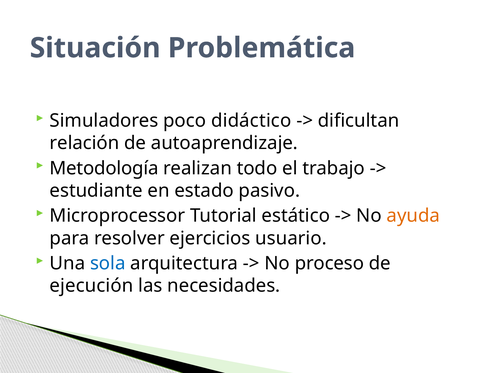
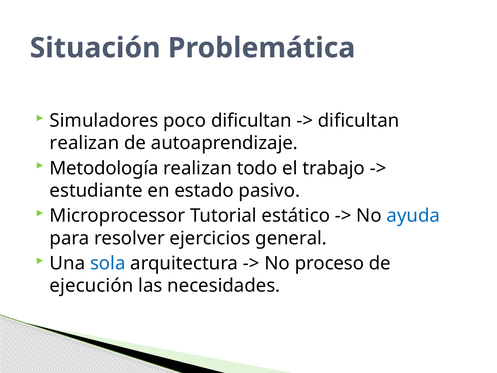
poco didáctico: didáctico -> dificultan (251, 121)
relación: relación -> realizan (84, 143)
ayuda colour: orange -> blue (413, 216)
usuario: usuario -> general (291, 238)
